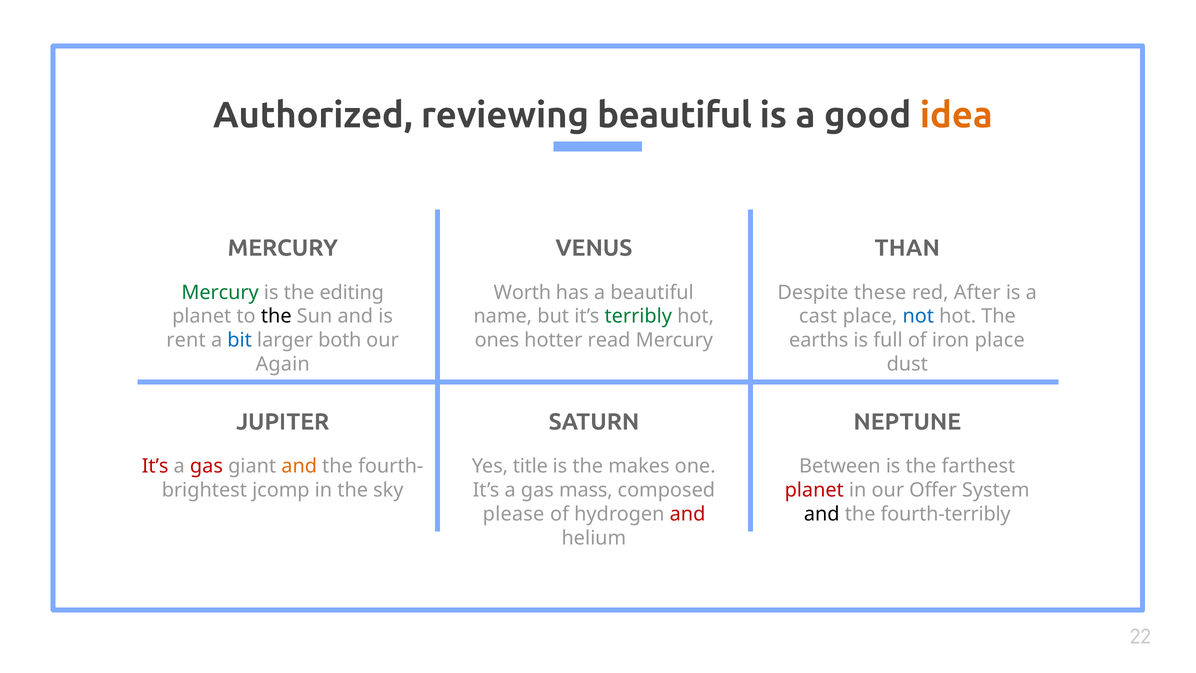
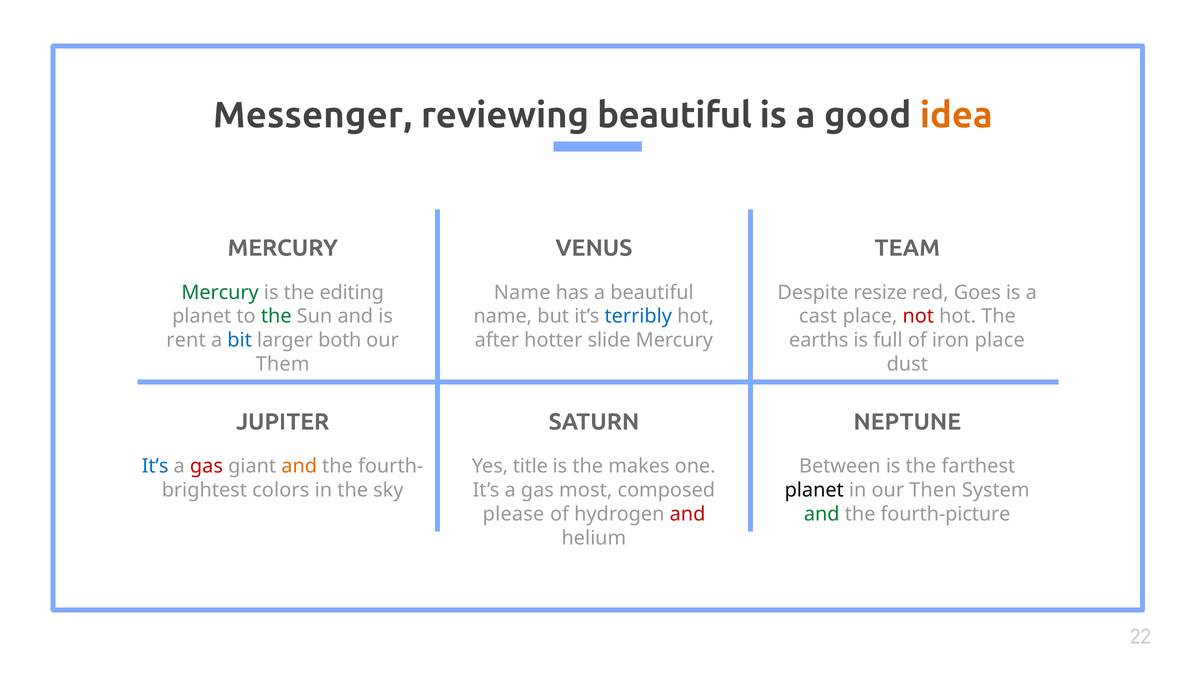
Authorized: Authorized -> Messenger (313, 115)
THAN: THAN -> TEAM (907, 248)
Worth: Worth -> Name (522, 292)
these: these -> resize (880, 292)
After: After -> Goes (977, 292)
the colour: black -> green (276, 316)
terribly colour: green -> blue (638, 316)
not colour: blue -> red (918, 316)
ones: ones -> after (497, 340)
read: read -> slide (609, 340)
Again: Again -> Them (283, 364)
It’s colour: red -> blue (155, 466)
jcomp: jcomp -> colors (281, 490)
mass: mass -> most (586, 490)
planet colour: red -> black (814, 490)
Offer: Offer -> Then (933, 490)
and colour: black -> green (822, 514)
fourth-terribly: fourth-terribly -> fourth-picture (946, 514)
